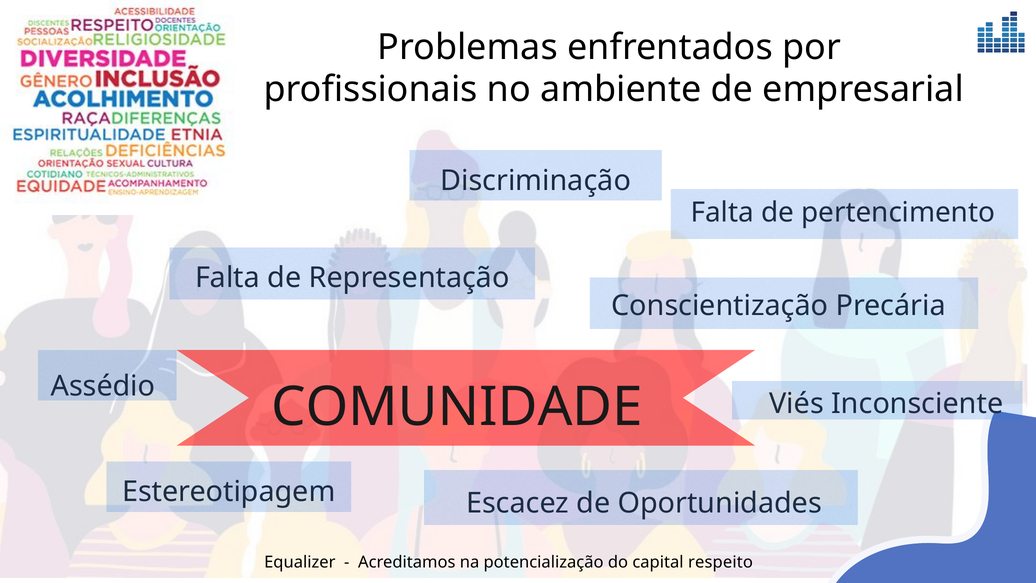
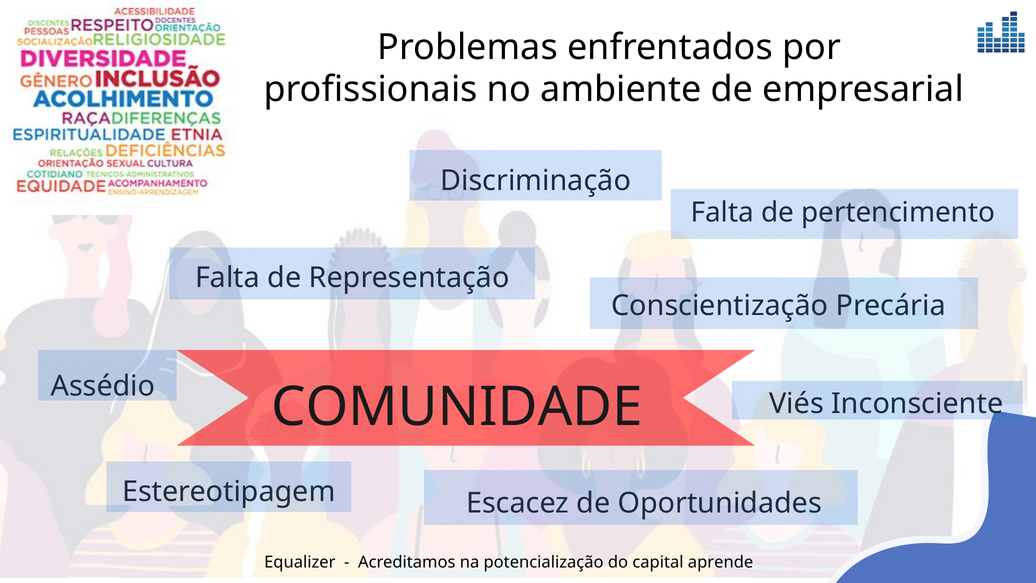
respeito: respeito -> aprende (721, 562)
